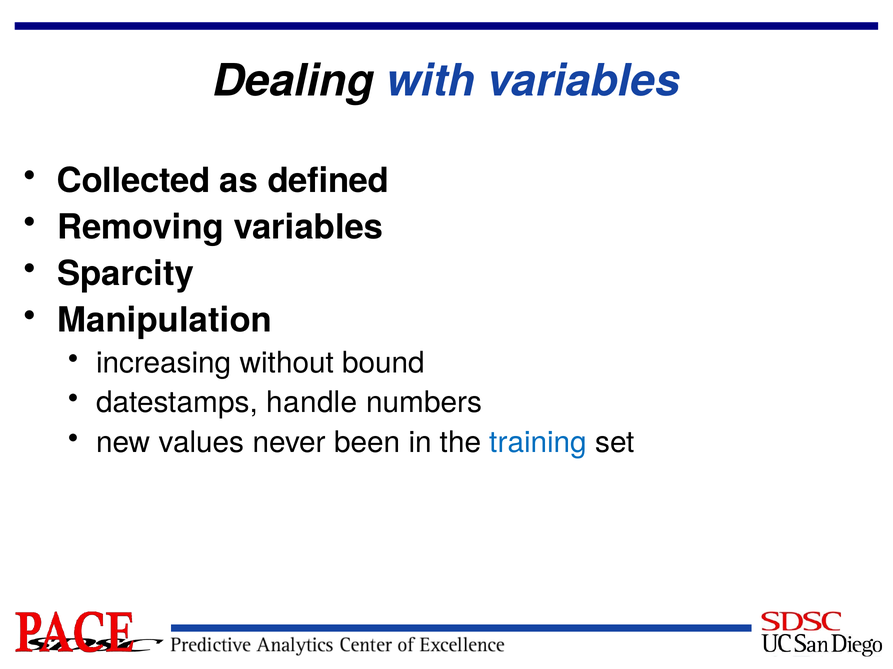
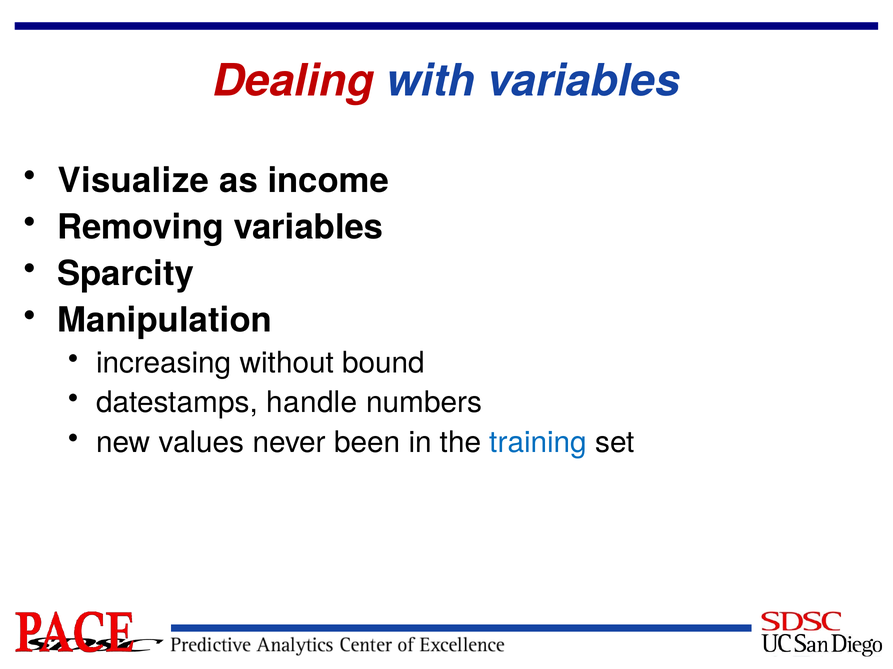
Dealing colour: black -> red (293, 81)
Collected: Collected -> Visualize (133, 181)
defined: defined -> income (328, 181)
